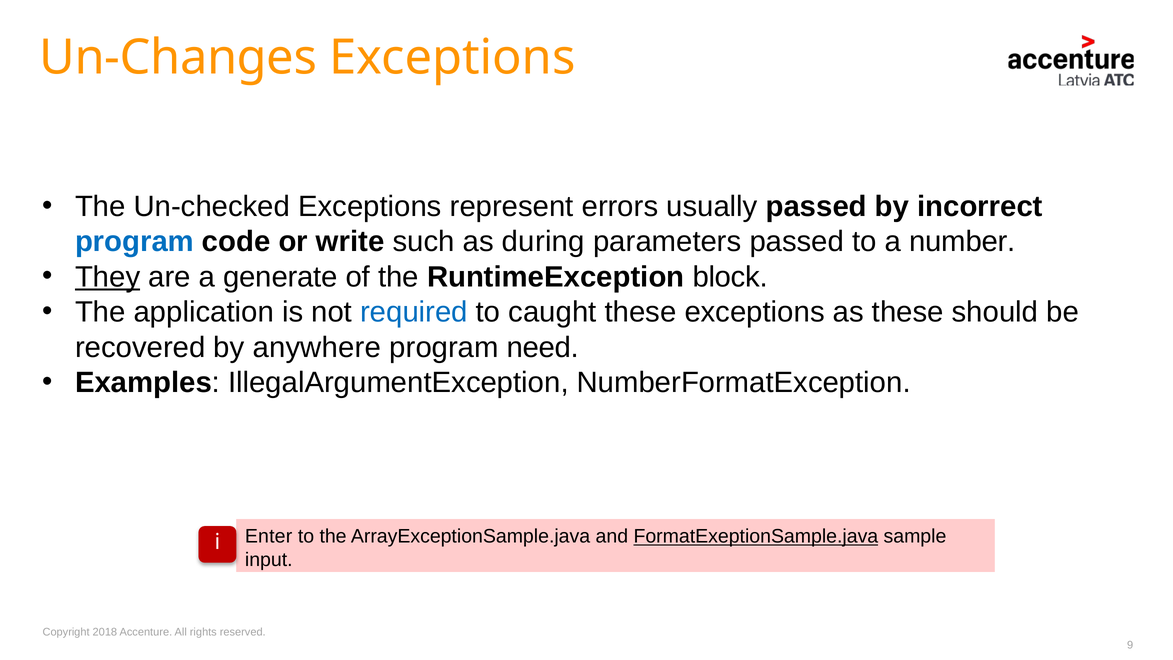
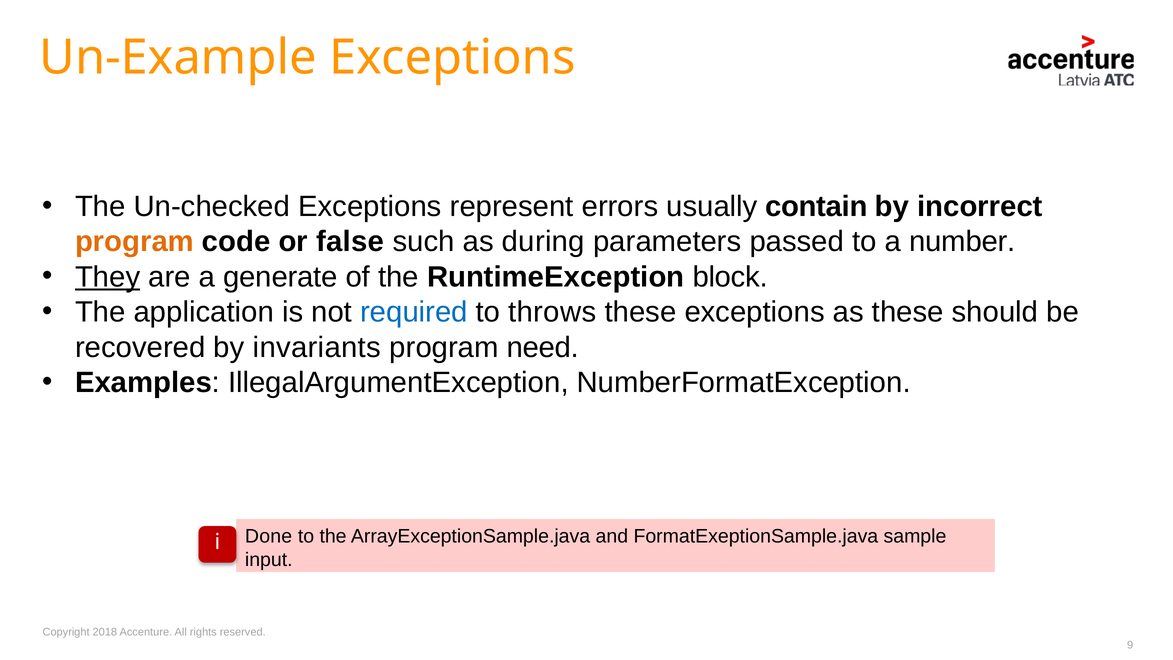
Un-Changes: Un-Changes -> Un-Example (178, 58)
usually passed: passed -> contain (816, 206)
program colour: blue -> orange (134, 242)
write: write -> false (350, 242)
caught: caught -> throws (552, 312)
anywhere: anywhere -> invariants (317, 347)
Enter: Enter -> Done (269, 536)
FormatExeptionSample.java underline: present -> none (756, 536)
